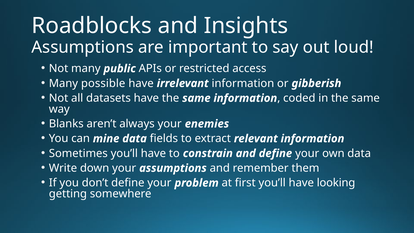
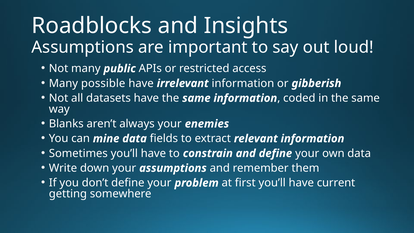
looking: looking -> current (336, 183)
